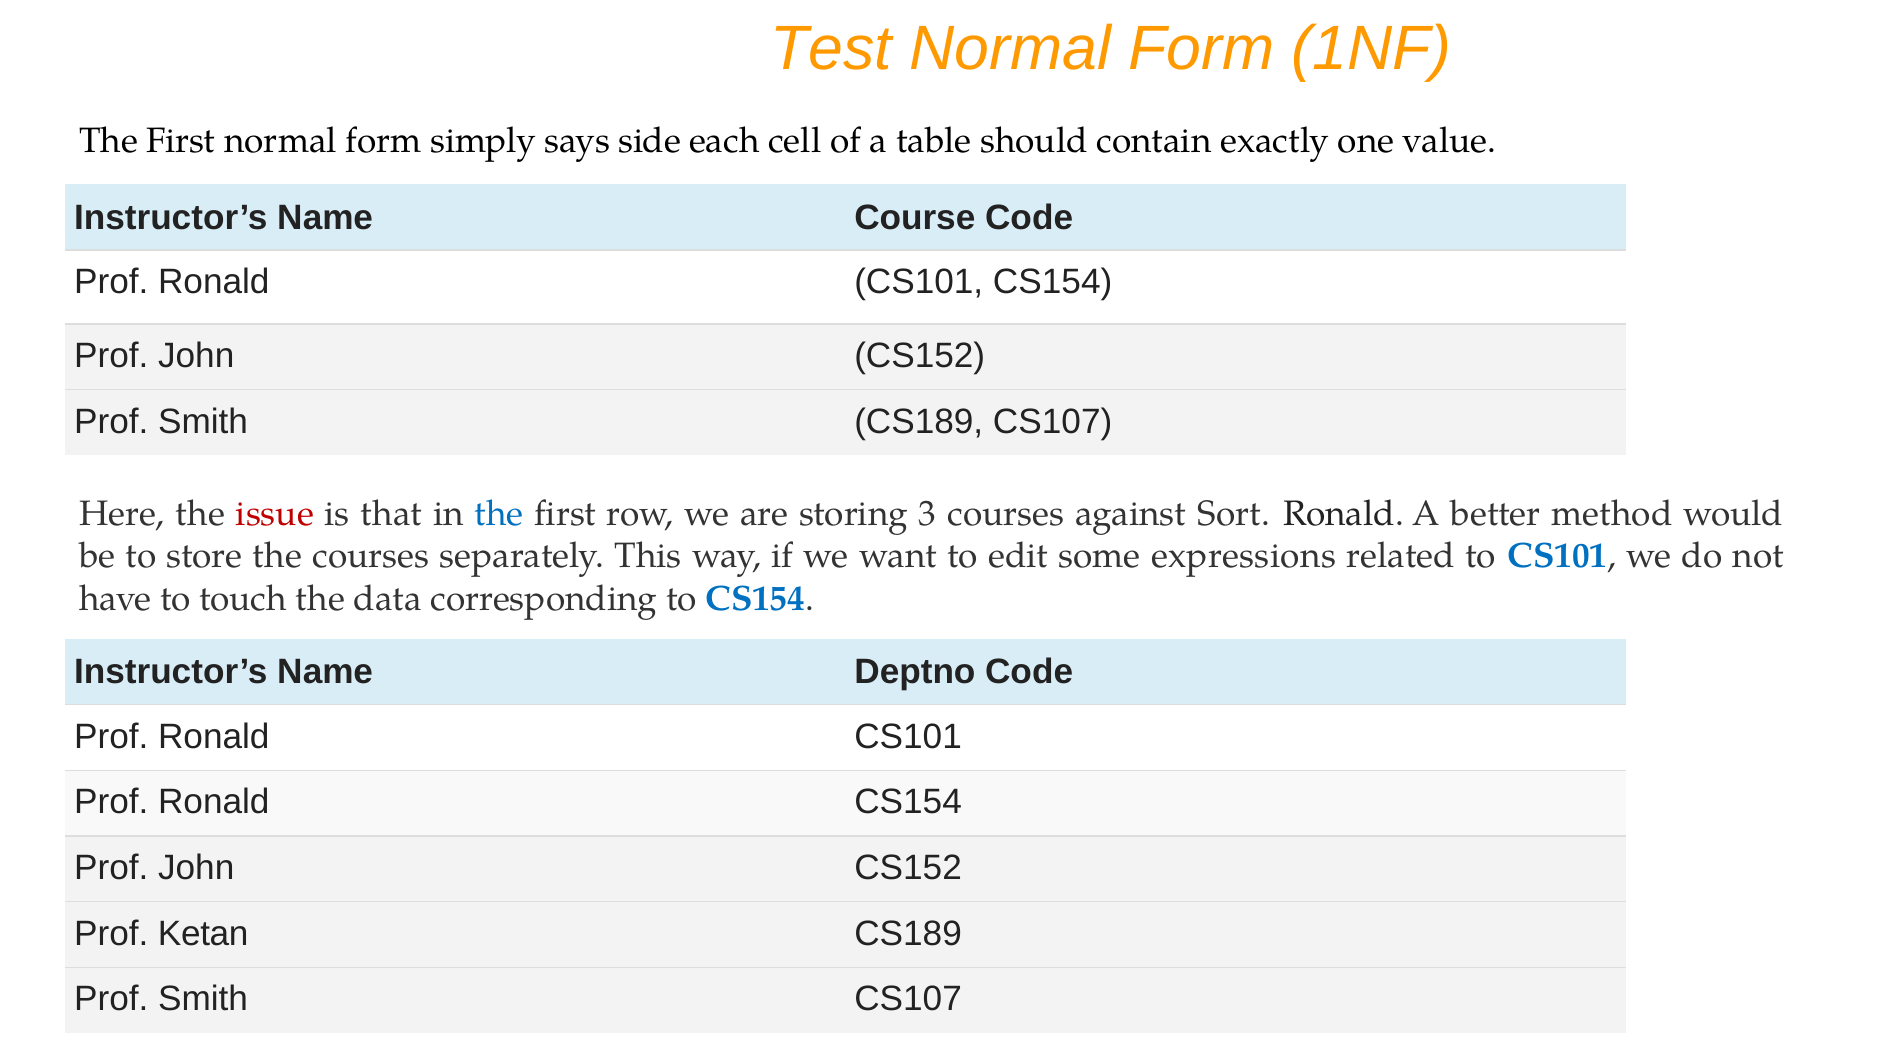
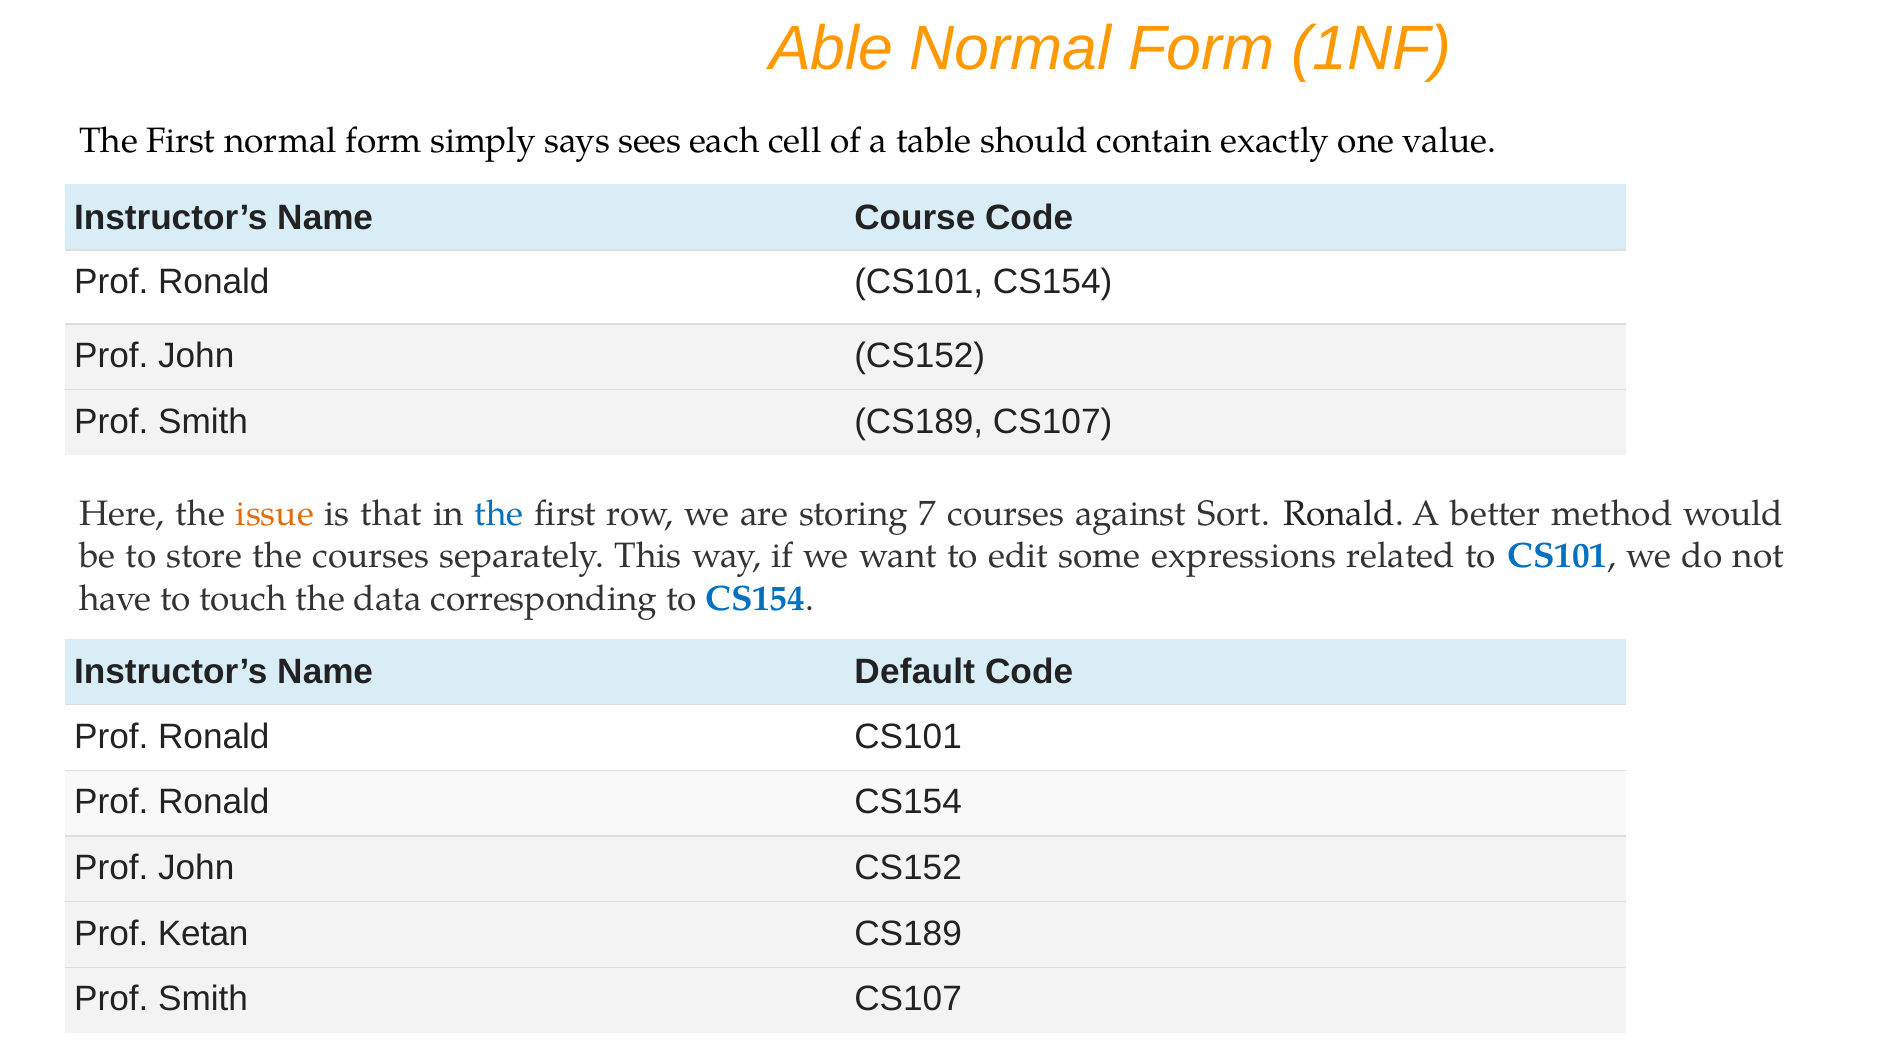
Test: Test -> Able (831, 49)
side: side -> sees (650, 140)
issue colour: red -> orange (275, 514)
3: 3 -> 7 (928, 514)
Deptno: Deptno -> Default (915, 672)
